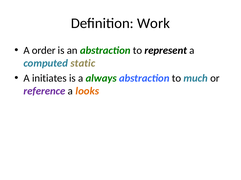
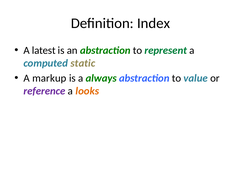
Work: Work -> Index (153, 23)
order: order -> latest (44, 51)
represent colour: black -> green (166, 51)
initiates: initiates -> markup (49, 78)
much: much -> value (196, 78)
